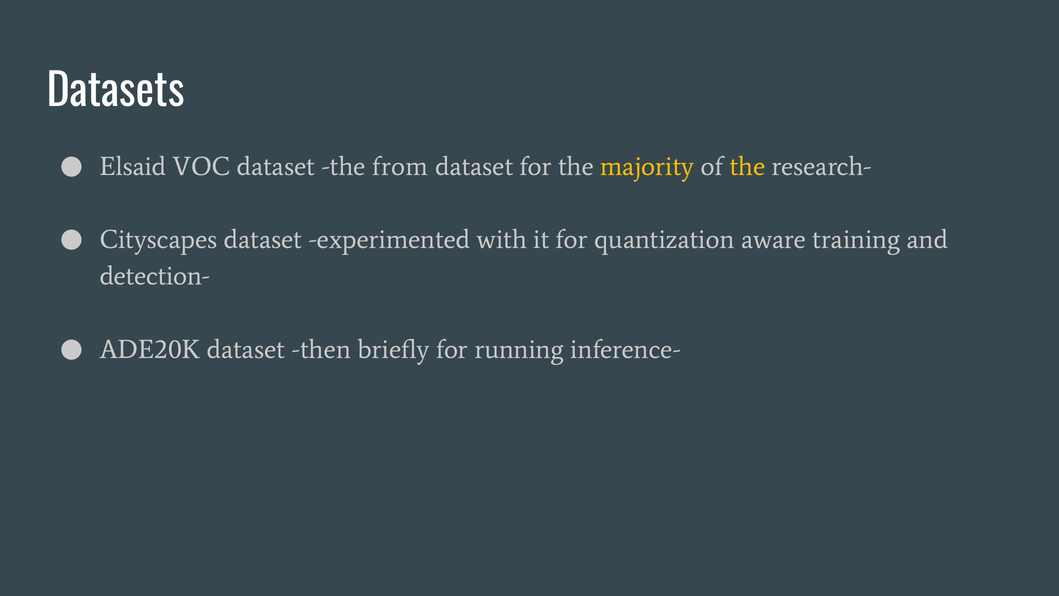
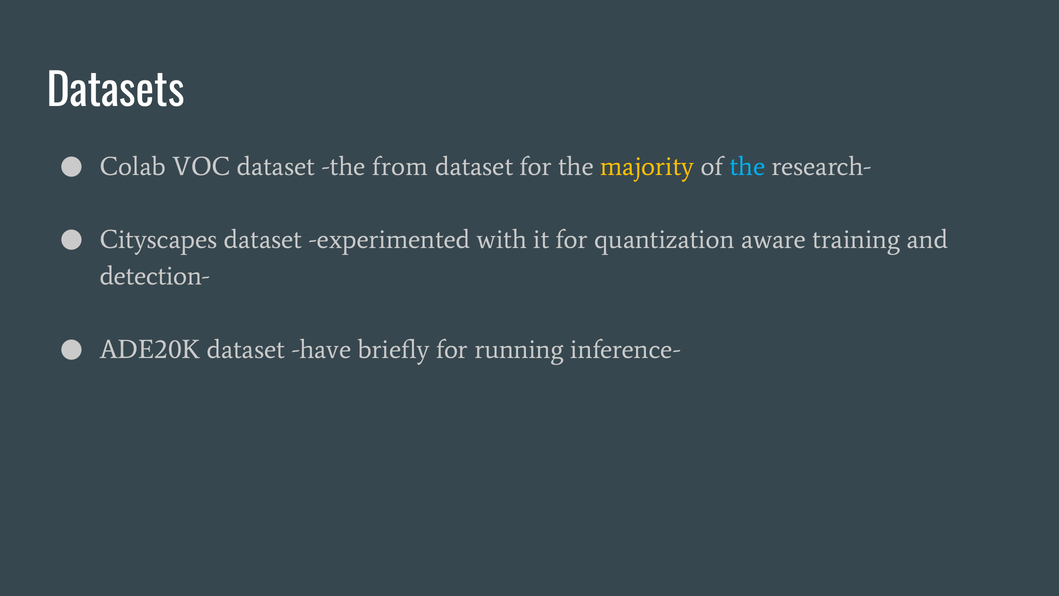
Elsaid: Elsaid -> Colab (133, 167)
the colour: yellow -> light blue (747, 167)
then: then -> have (321, 349)
